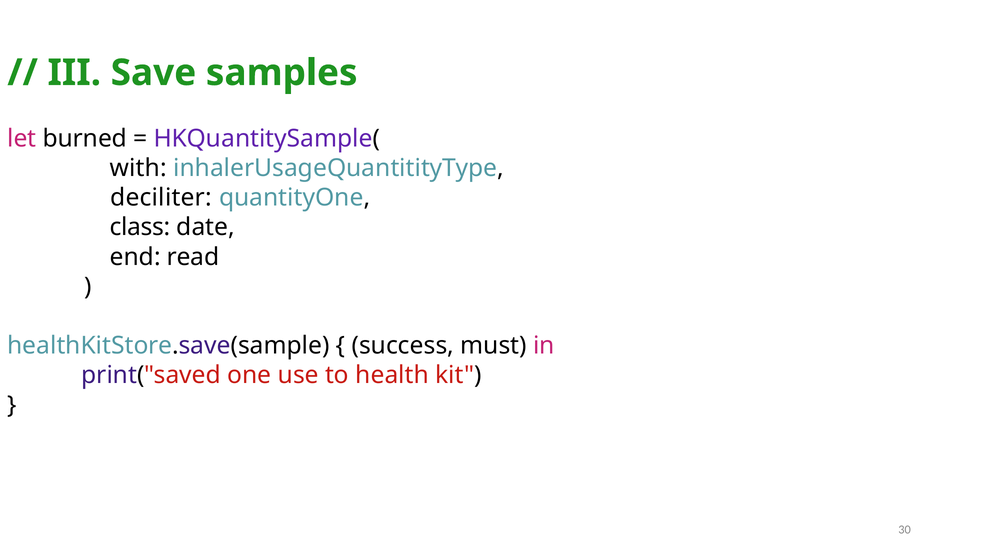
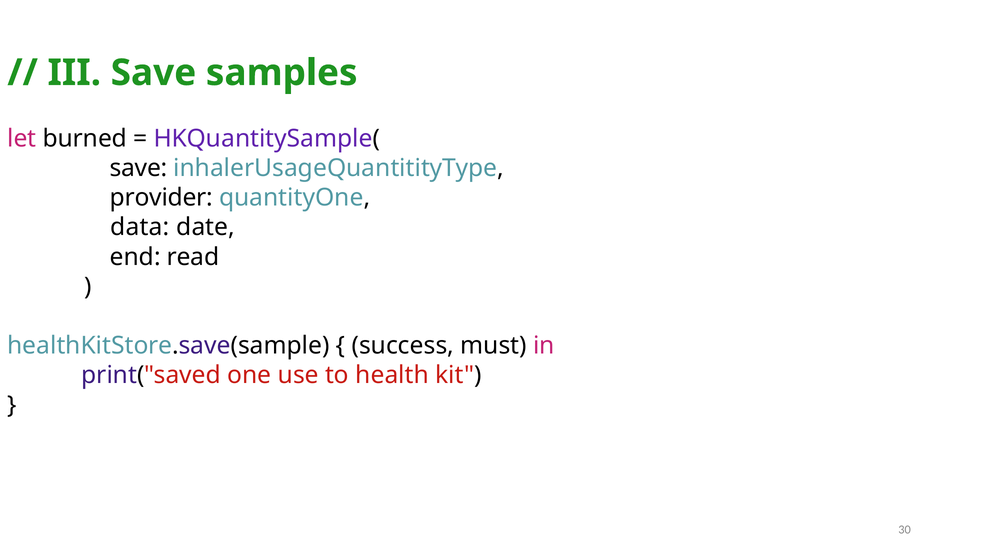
with: with -> save (139, 168)
deciliter: deciliter -> provider (161, 198)
class: class -> data (140, 227)
